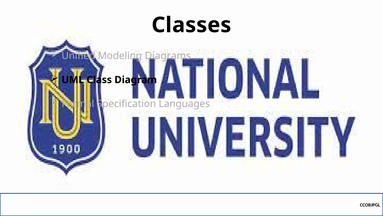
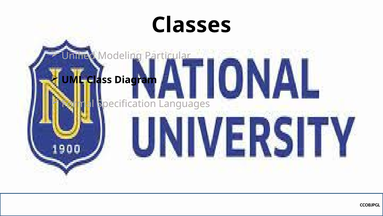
Diagrams: Diagrams -> Particular (168, 56)
